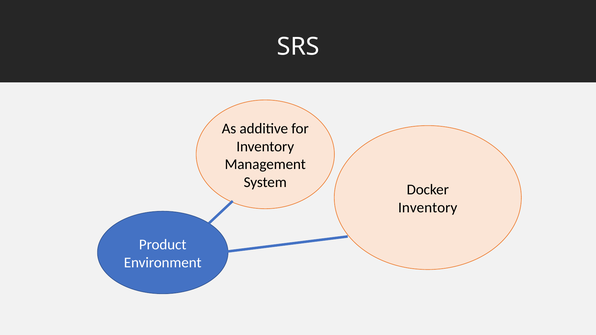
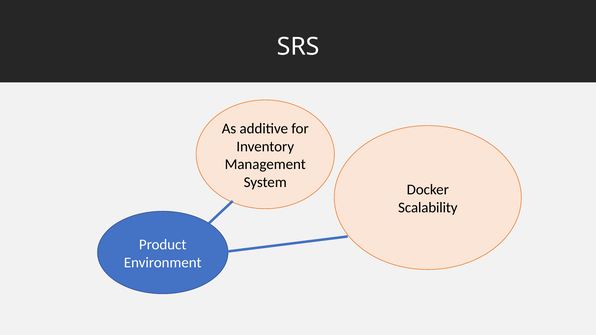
Inventory: Inventory -> Scalability (428, 208)
